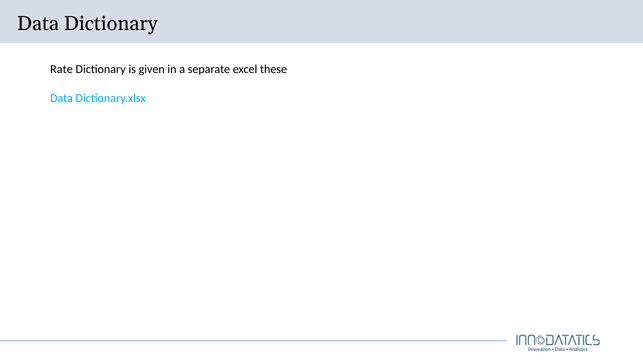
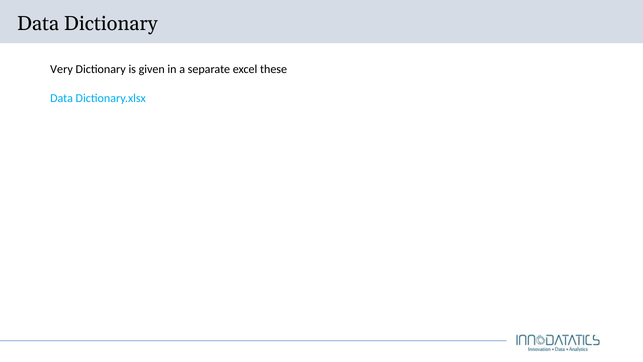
Rate: Rate -> Very (62, 69)
